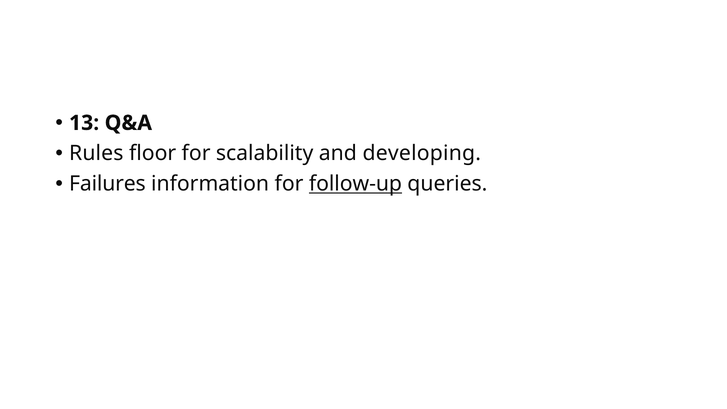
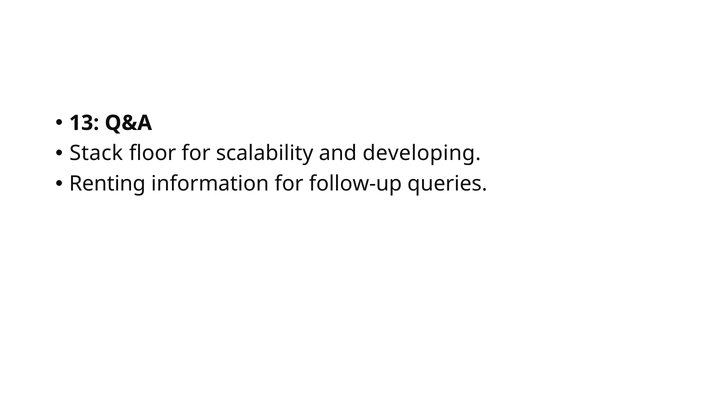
Rules: Rules -> Stack (96, 153)
Failures: Failures -> Renting (107, 184)
follow-up underline: present -> none (355, 184)
